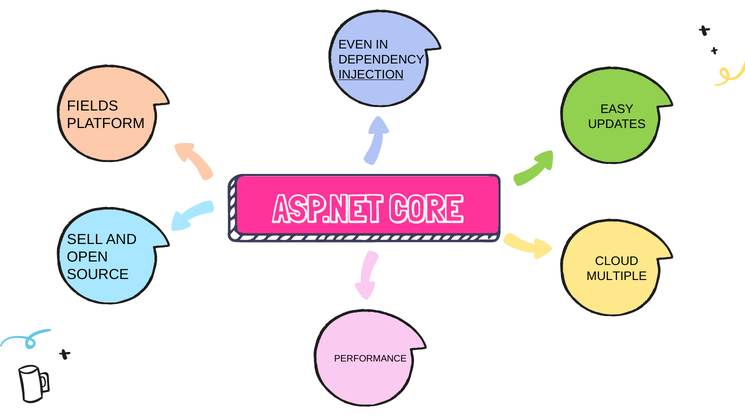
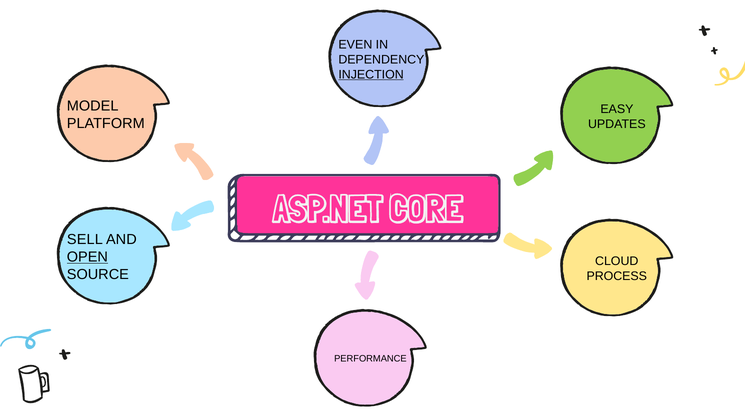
FIELDS: FIELDS -> MODEL (93, 106)
OPEN underline: none -> present (87, 257)
MULTIPLE: MULTIPLE -> PROCESS (617, 276)
